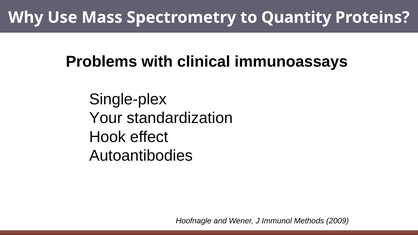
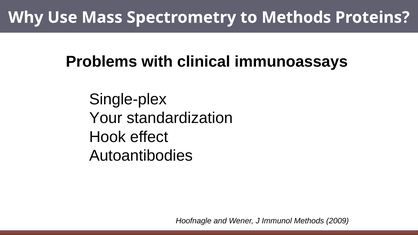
to Quantity: Quantity -> Methods (296, 17)
